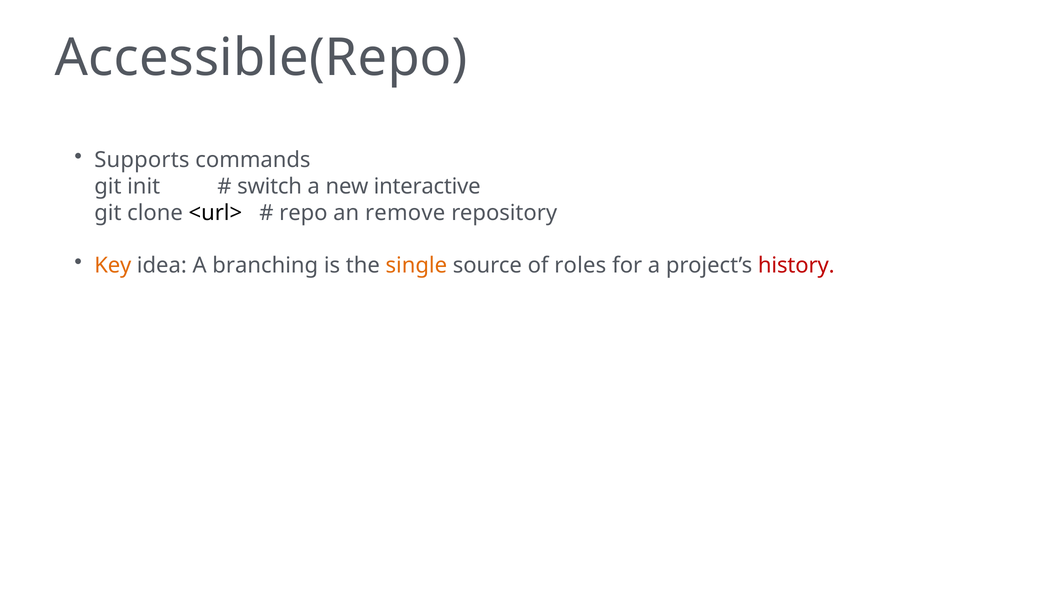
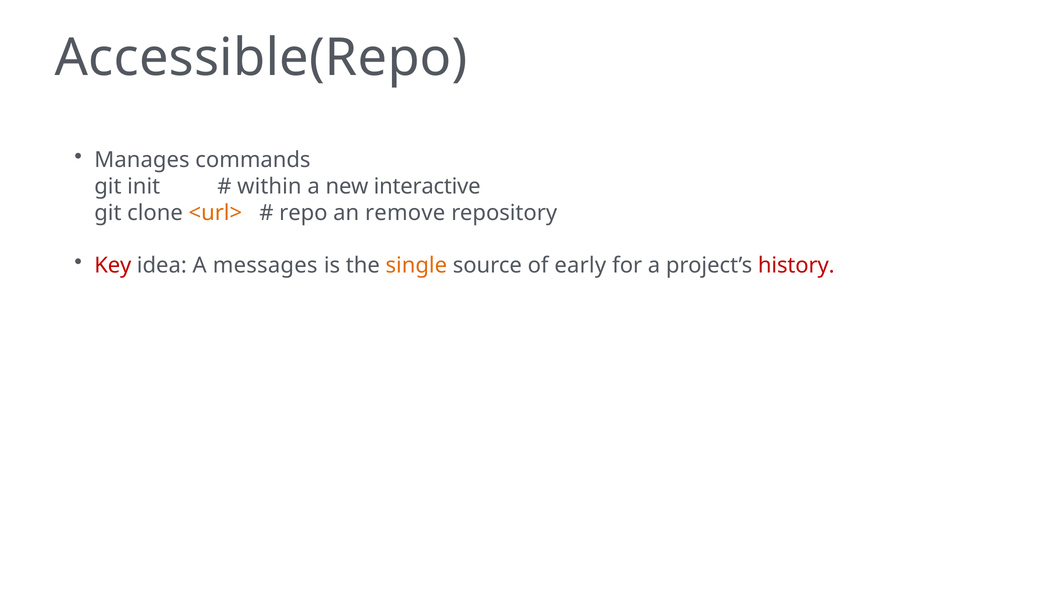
Supports: Supports -> Manages (142, 160)
switch: switch -> within (269, 187)
<url> colour: black -> orange (215, 213)
Key colour: orange -> red (113, 265)
branching: branching -> messages (265, 265)
roles: roles -> early (580, 265)
